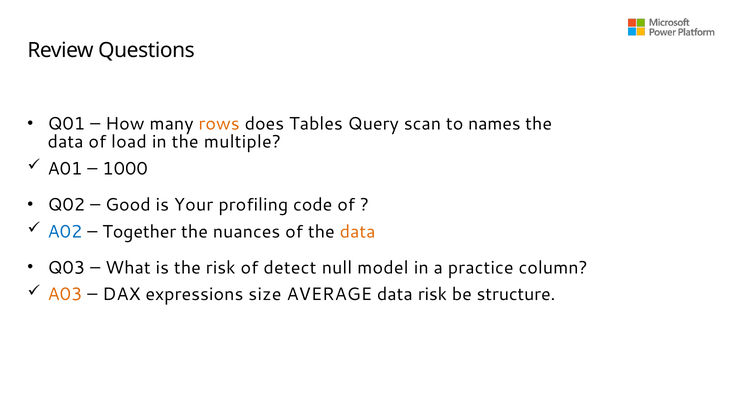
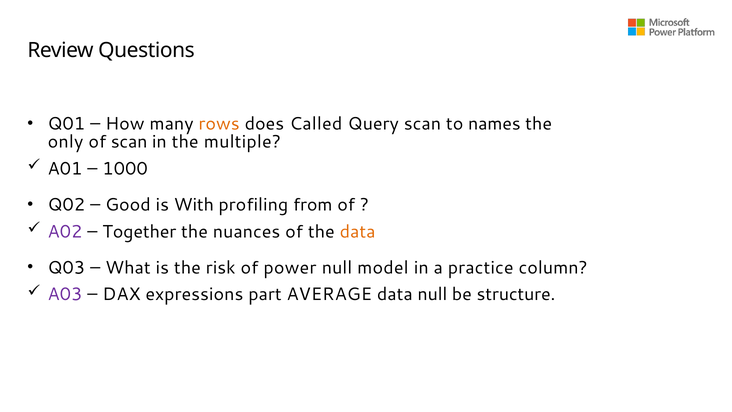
Tables: Tables -> Called (316, 124)
data: data -> only (65, 142)
of load: load -> scan (129, 142)
Your: Your -> With (194, 205)
code: code -> from (313, 205)
A02 colour: blue -> purple (65, 232)
detect: detect -> power (290, 267)
A03 colour: orange -> purple (65, 294)
size: size -> part (265, 294)
data risk: risk -> null (432, 294)
